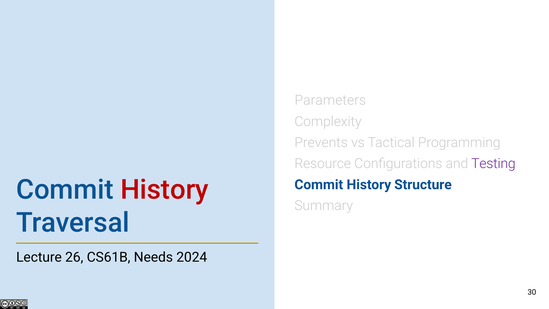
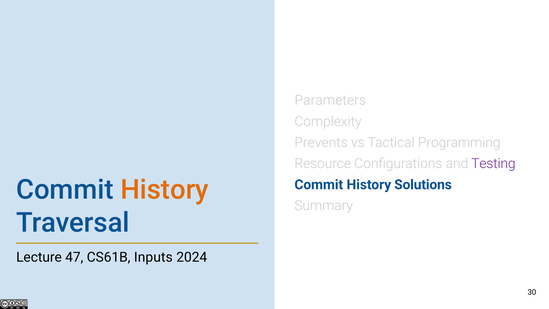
History colour: red -> orange (165, 190)
Structure: Structure -> Solutions (423, 185)
26: 26 -> 47 (74, 257)
Needs: Needs -> Inputs (153, 257)
